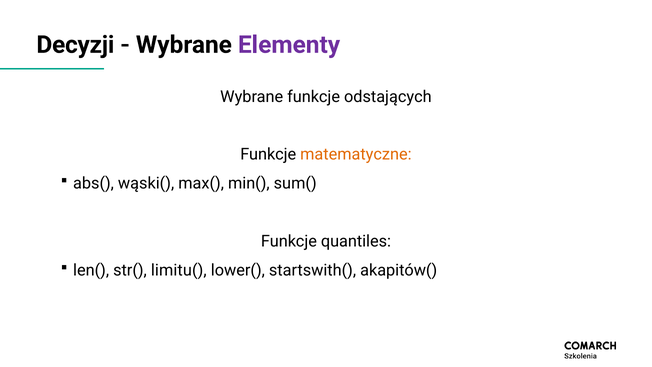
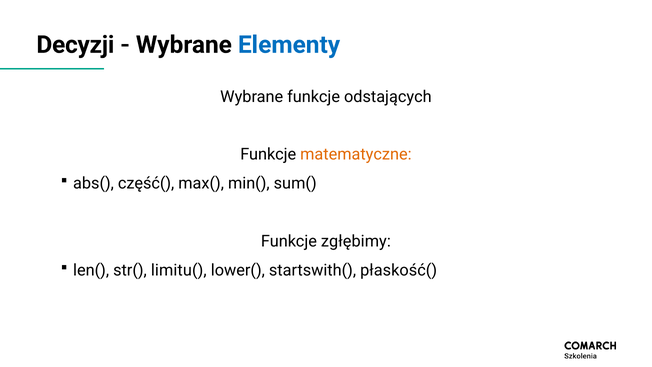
Elementy colour: purple -> blue (289, 45)
wąski(: wąski( -> część( (146, 183)
quantiles: quantiles -> zgłębimy (356, 241)
akapitów(: akapitów( -> płaskość( (399, 270)
